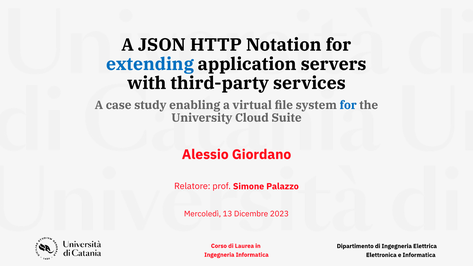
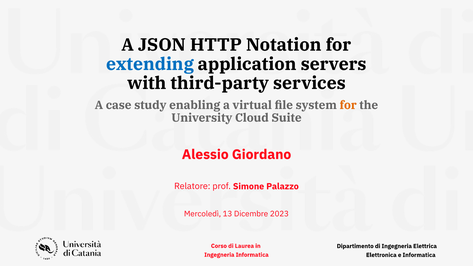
for colour: blue -> orange (348, 105)
